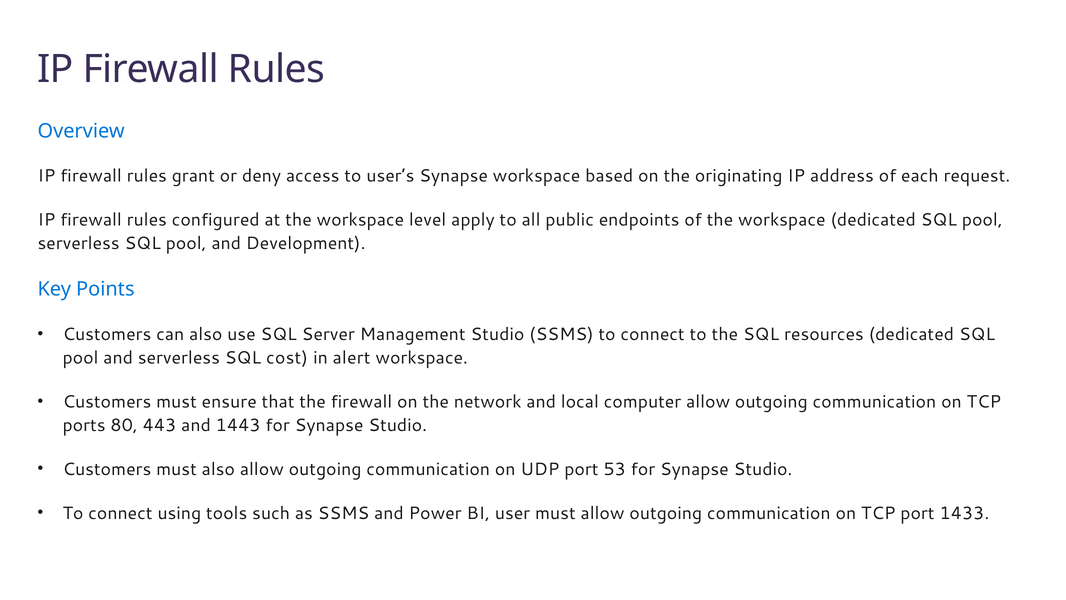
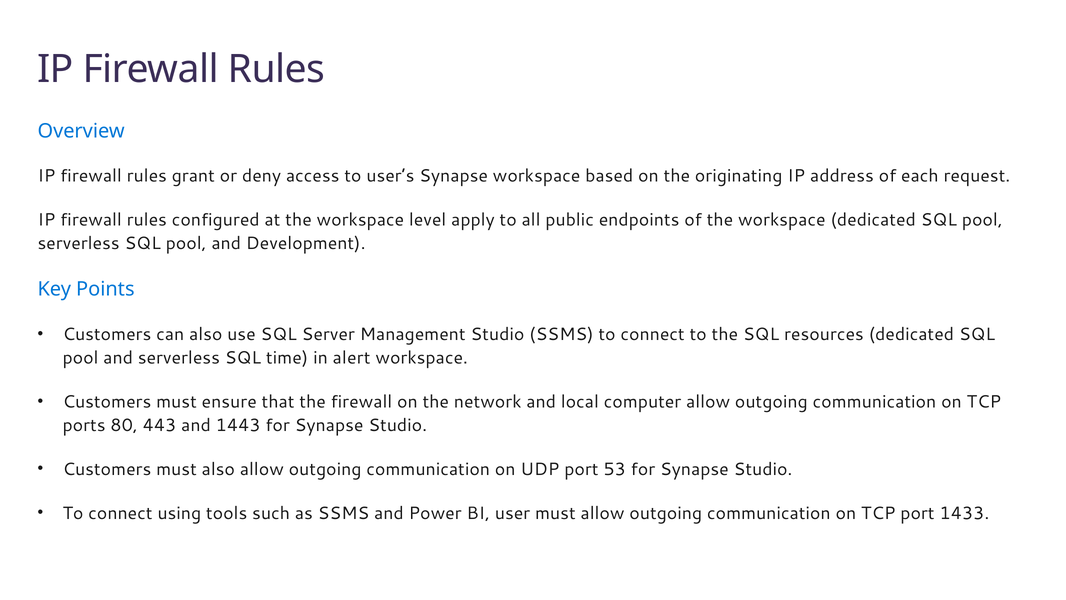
cost: cost -> time (287, 358)
